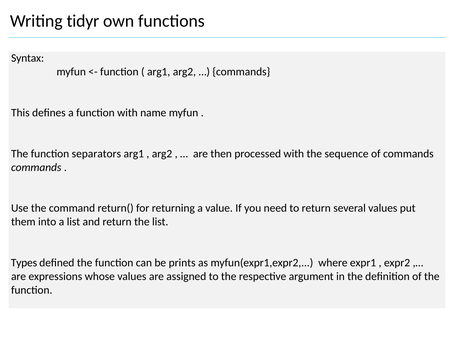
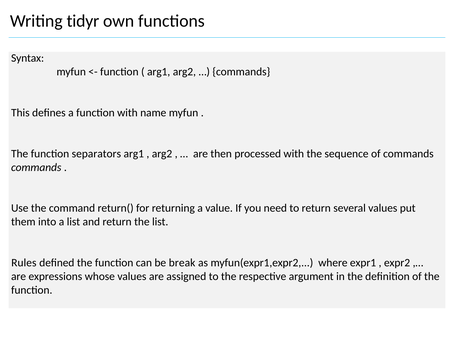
Types: Types -> Rules (24, 262)
prints: prints -> break (182, 262)
